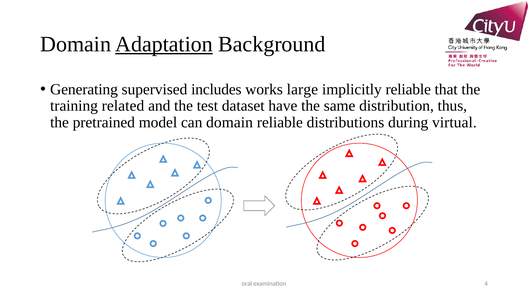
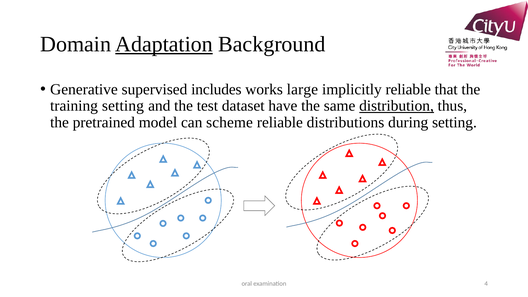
Generating: Generating -> Generative (84, 89)
training related: related -> setting (123, 106)
distribution underline: none -> present (397, 106)
can domain: domain -> scheme (230, 123)
during virtual: virtual -> setting (454, 123)
